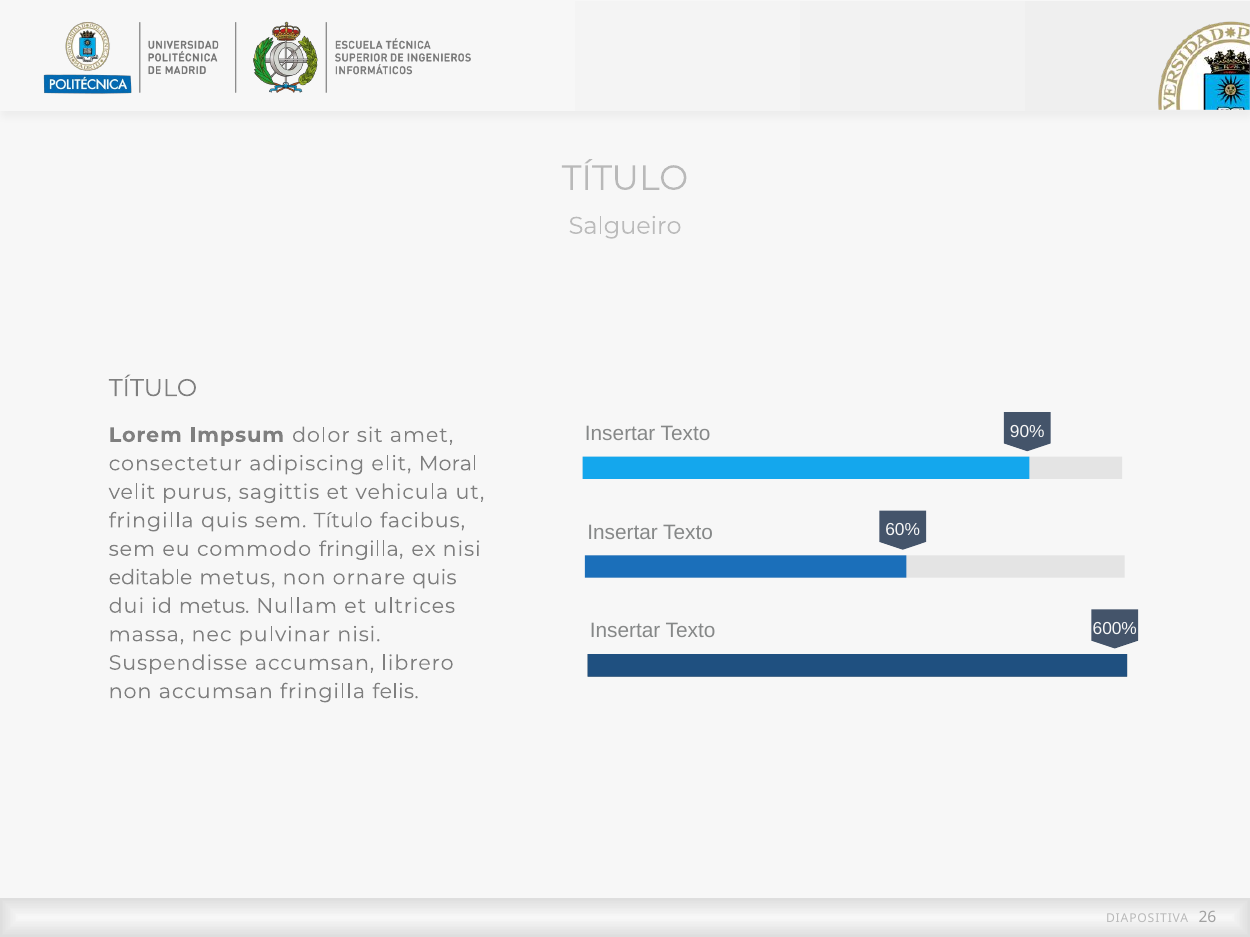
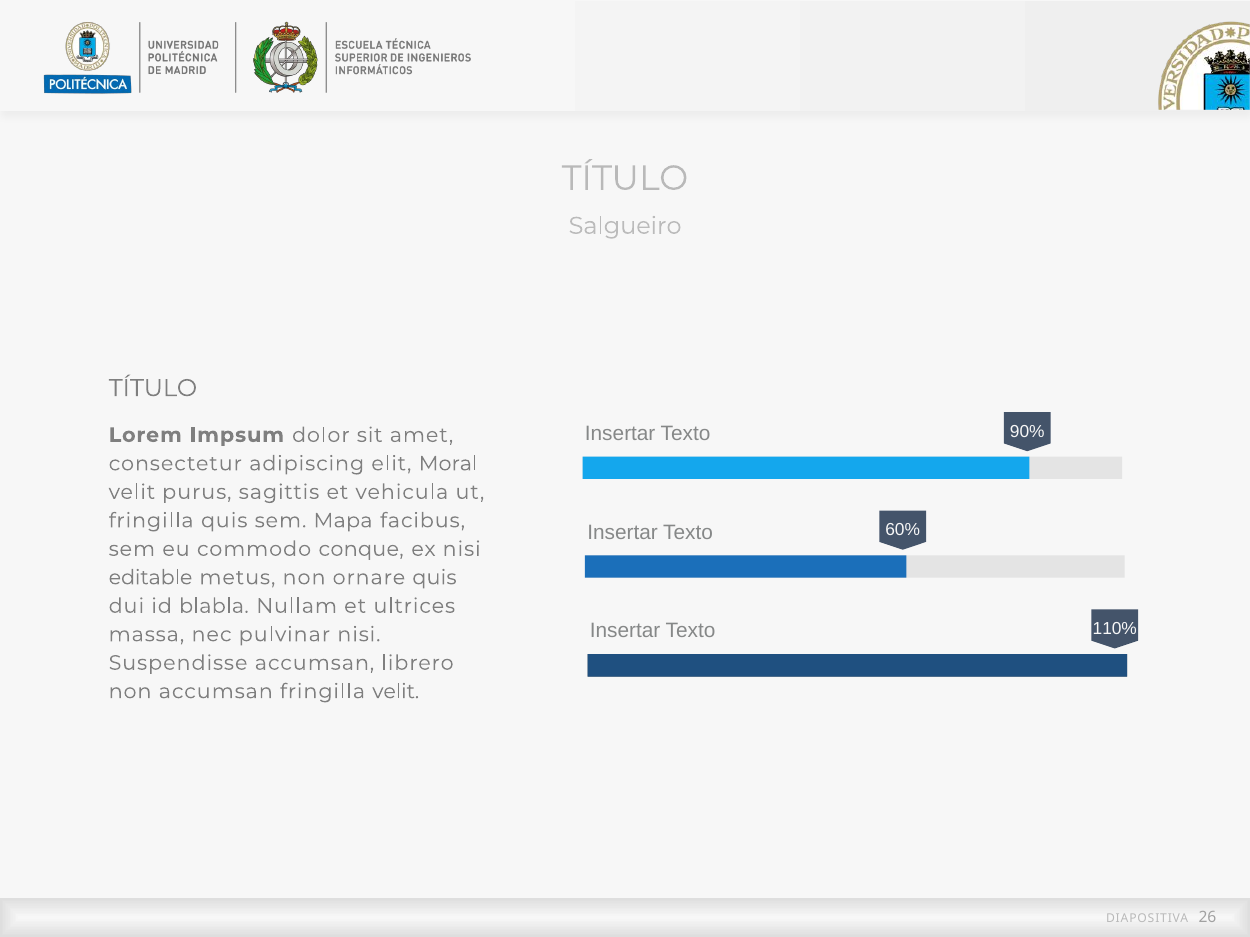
sem Título: Título -> Mapa (343, 521)
commodo fringilla: fringilla -> conque (361, 549)
id metus: metus -> blabla (214, 606)
600%: 600% -> 110% (1115, 629)
fringilla felis: felis -> velit (396, 692)
